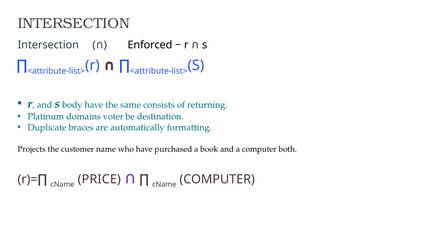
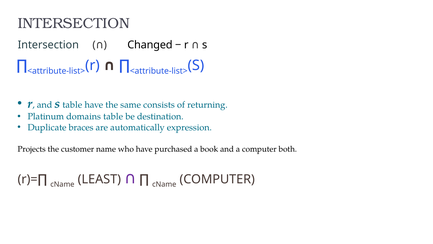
Enforced: Enforced -> Changed (150, 45)
s body: body -> table (72, 105)
domains voter: voter -> table (113, 116)
formatting: formatting -> expression (189, 127)
PRICE: PRICE -> LEAST (99, 179)
